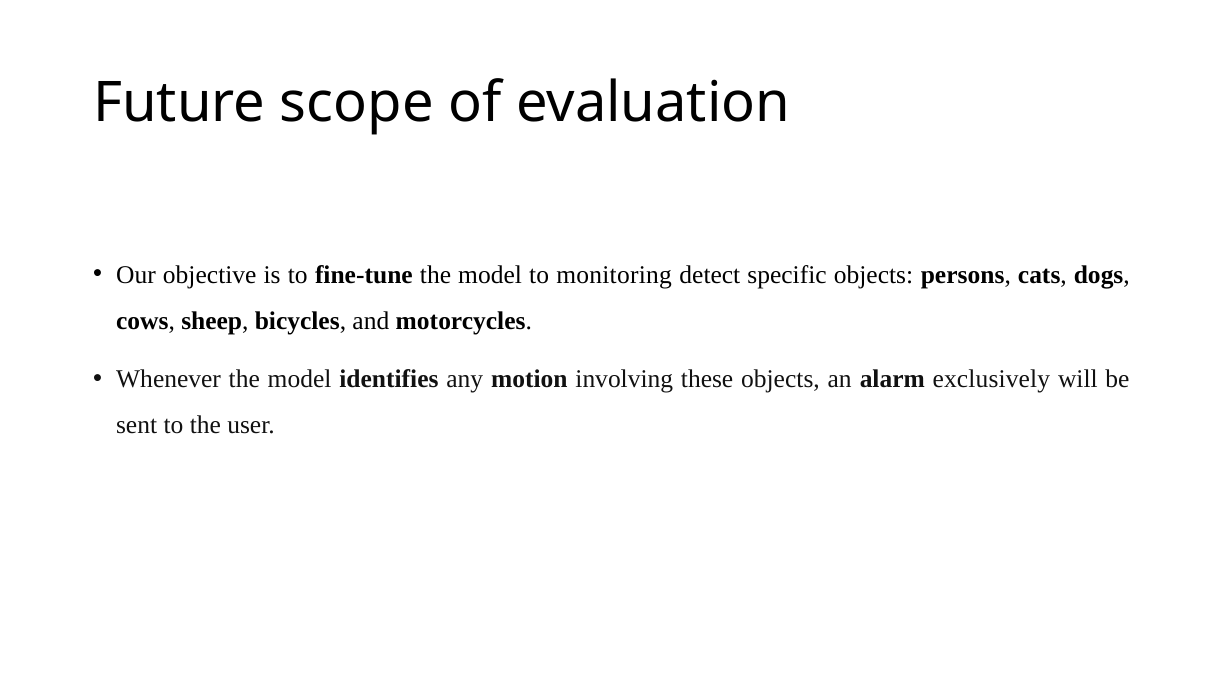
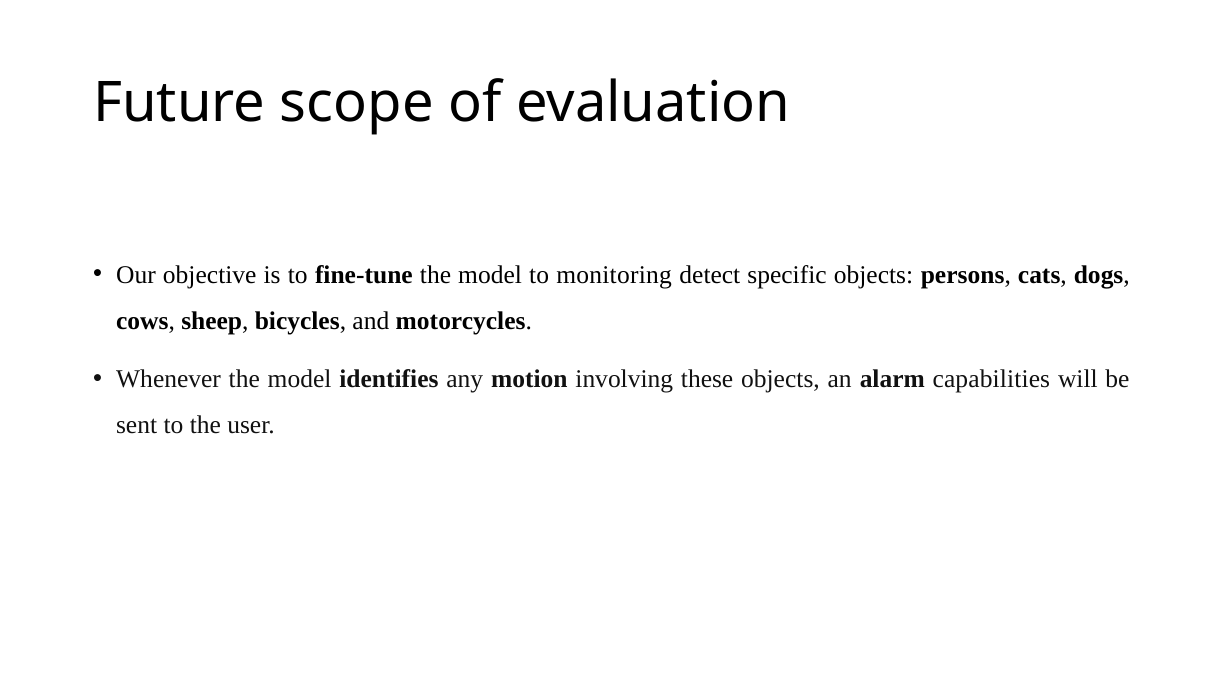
exclusively: exclusively -> capabilities (991, 379)
